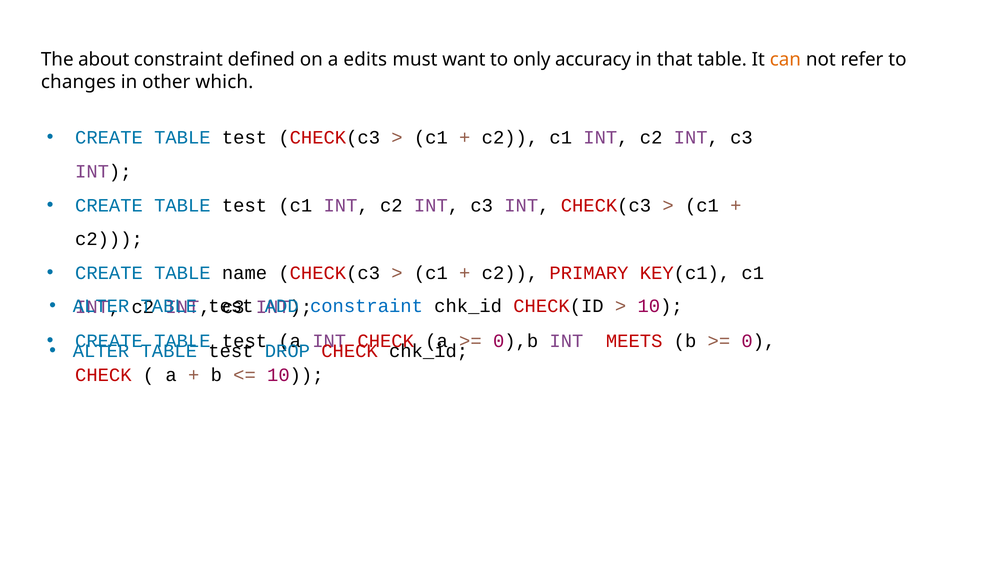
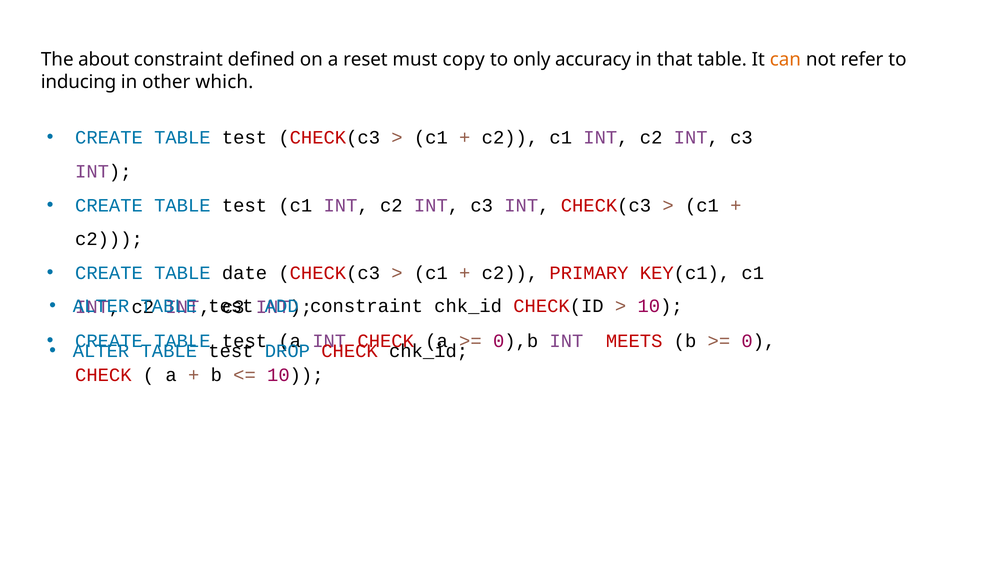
edits: edits -> reset (365, 60)
want: want -> copy (464, 60)
changes: changes -> inducing (79, 82)
name: name -> date (245, 273)
constraint colour: blue -> black (366, 306)
